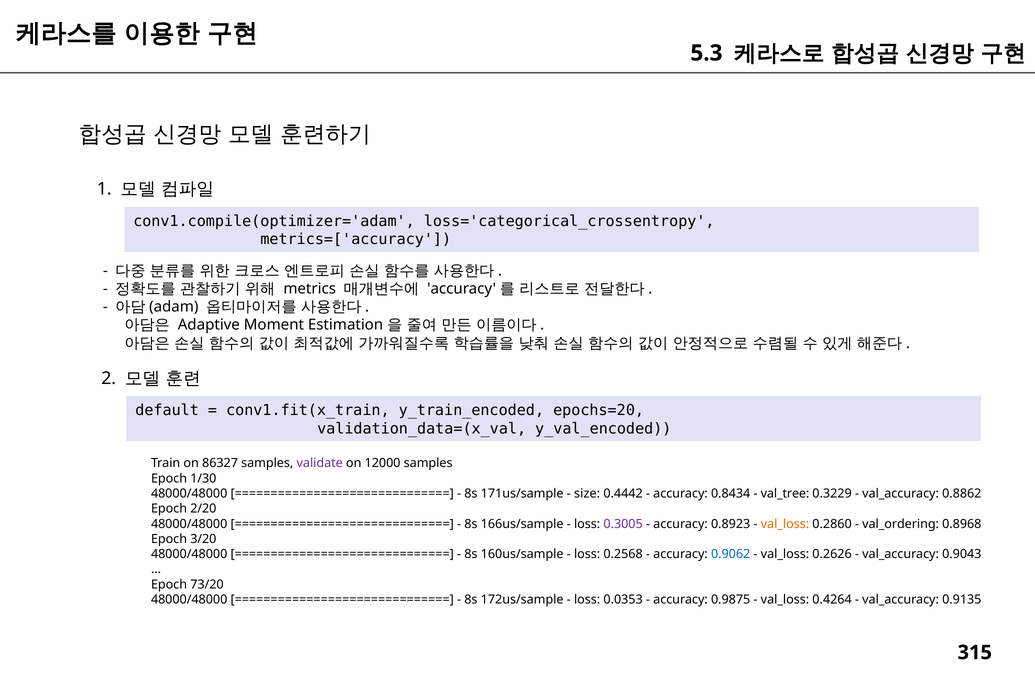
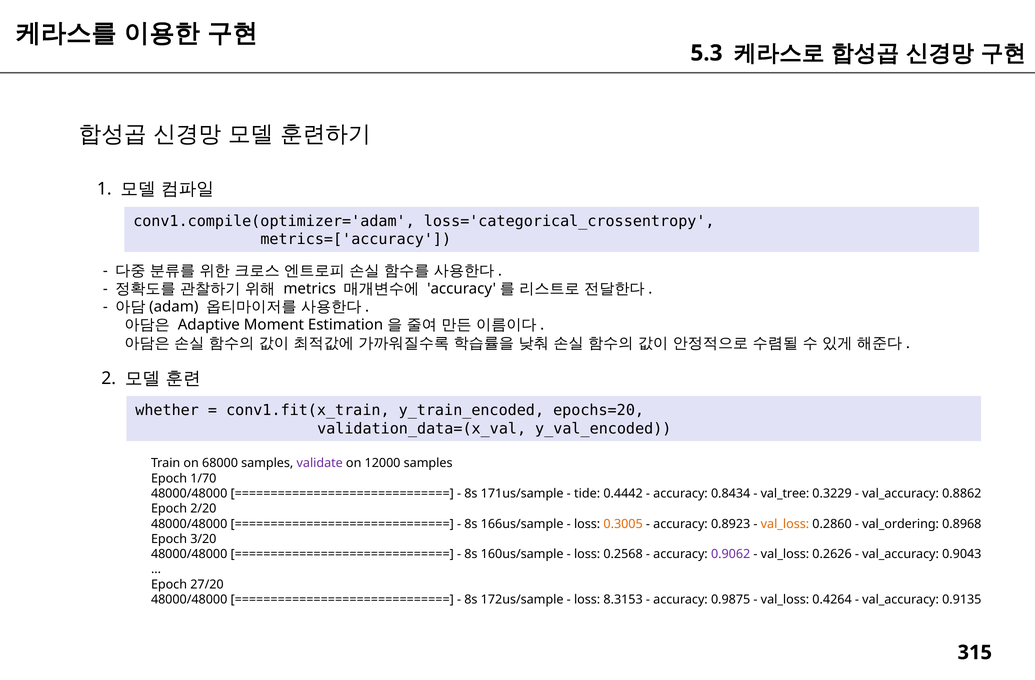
default: default -> whether (167, 410)
86327: 86327 -> 68000 (220, 463)
1/30: 1/30 -> 1/70 (203, 478)
size: size -> tide (587, 493)
0.3005 colour: purple -> orange (623, 524)
0.9062 colour: blue -> purple (731, 554)
73/20: 73/20 -> 27/20 (207, 584)
0.0353: 0.0353 -> 8.3153 (623, 599)
